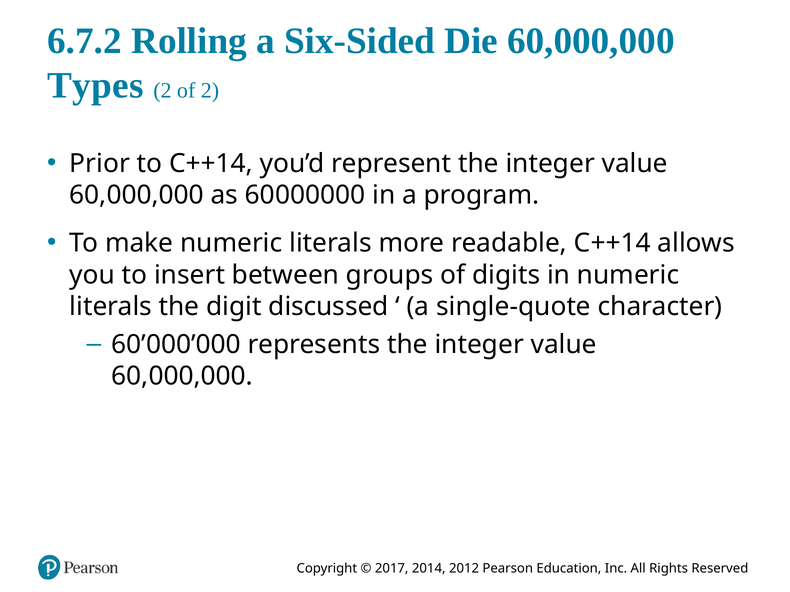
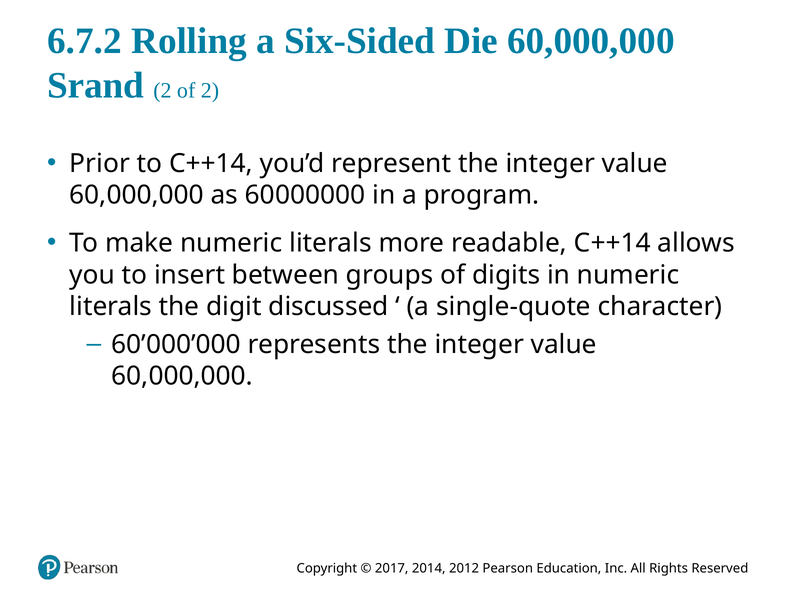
Types: Types -> Srand (96, 86)
